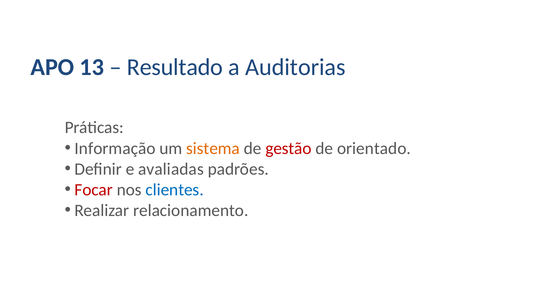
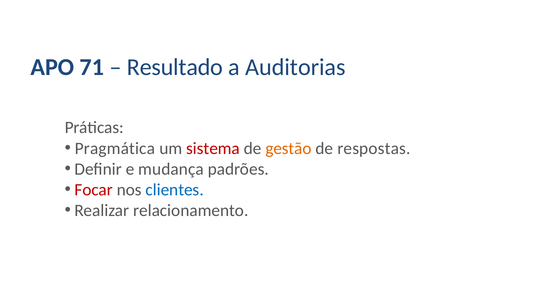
13: 13 -> 71 (92, 67)
Informação: Informação -> Pragmática (115, 148)
sistema colour: orange -> red (213, 148)
gestão colour: red -> orange (289, 148)
orientado: orientado -> respostas (374, 148)
avaliadas: avaliadas -> mudança (171, 169)
